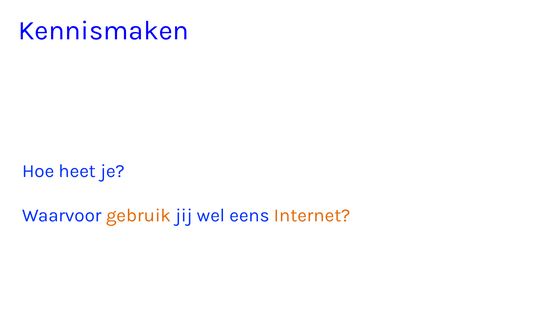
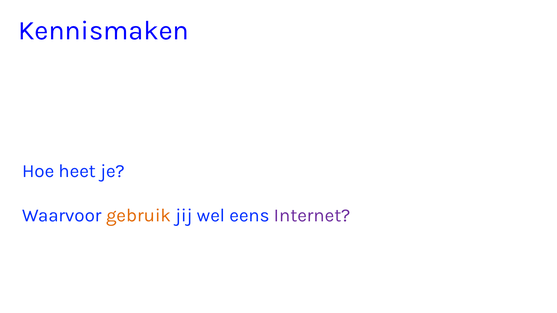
Internet colour: orange -> purple (312, 216)
